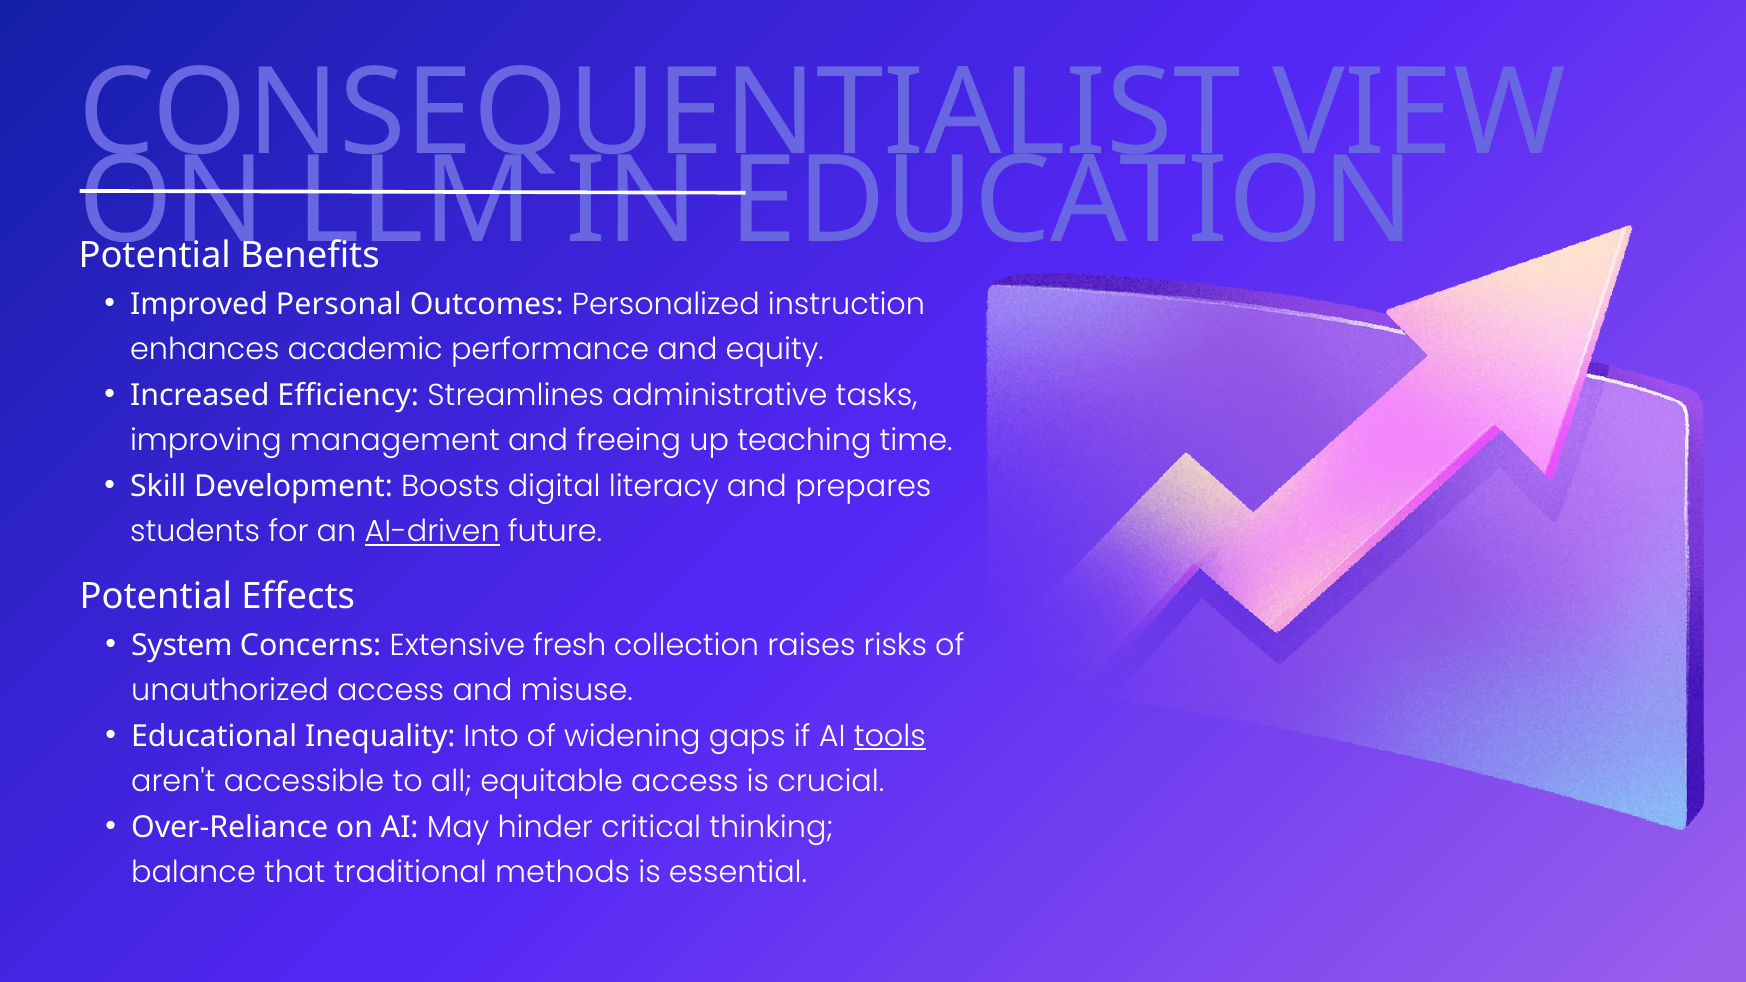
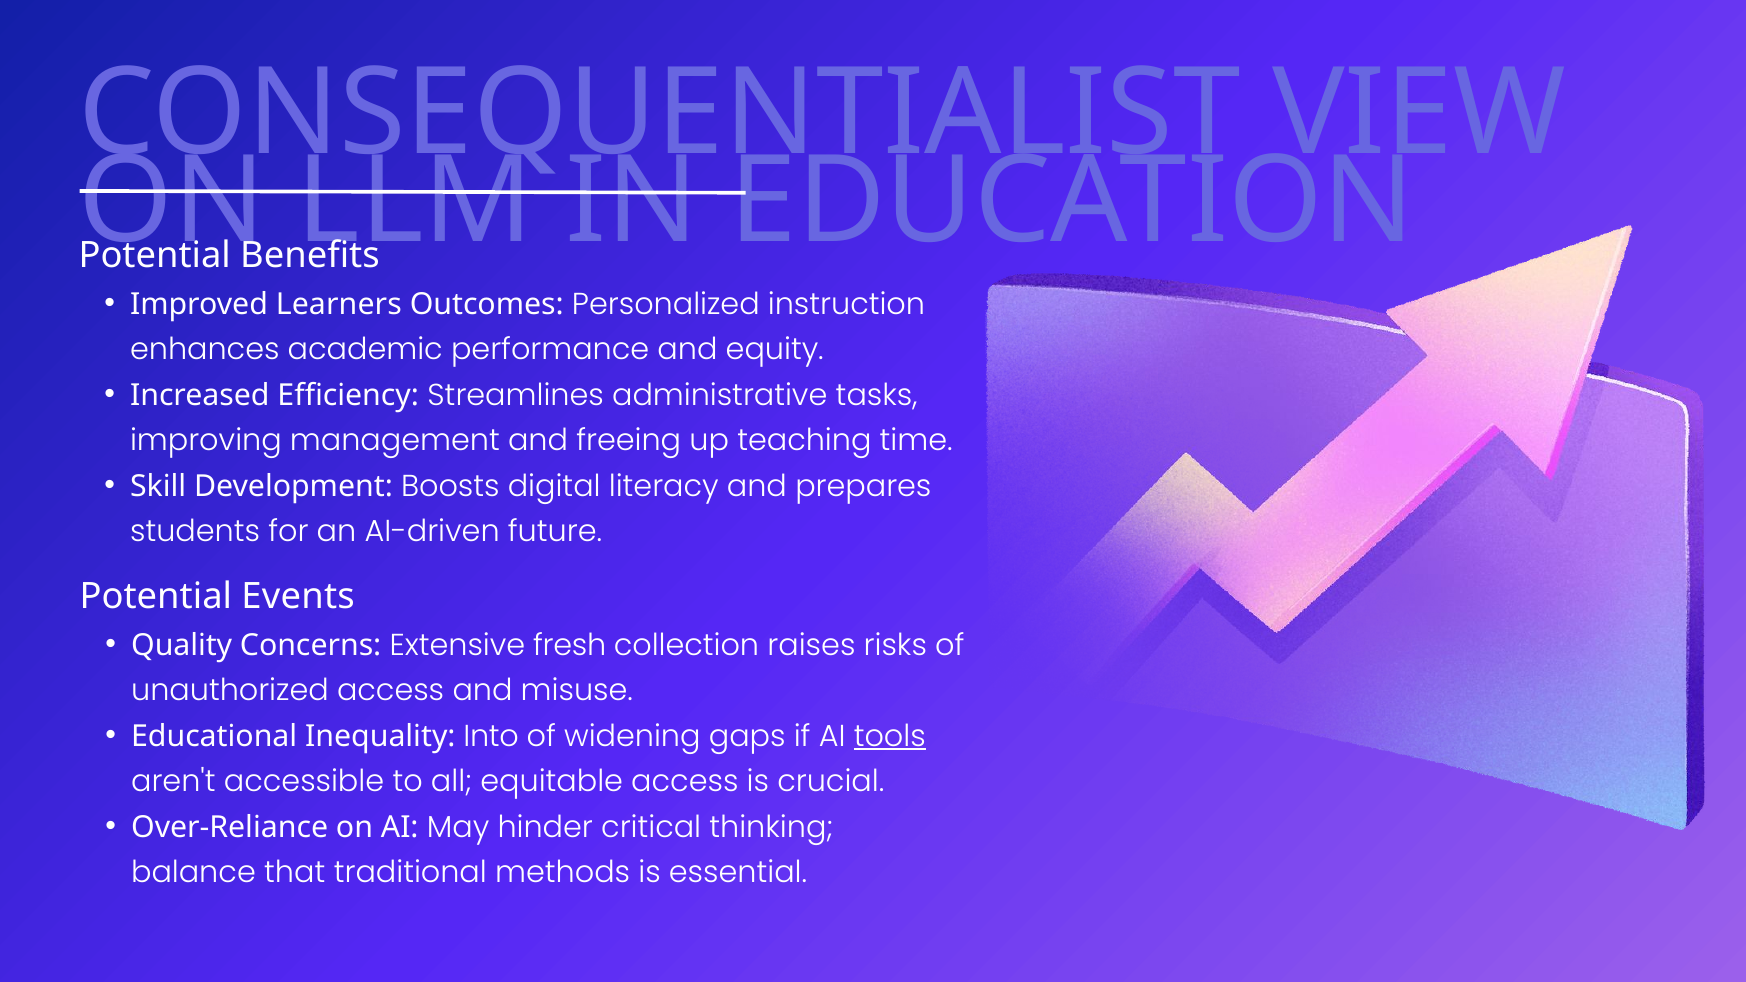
Personal: Personal -> Learners (339, 304)
AI-driven underline: present -> none (432, 532)
Effects: Effects -> Events (298, 597)
System: System -> Quality (182, 645)
